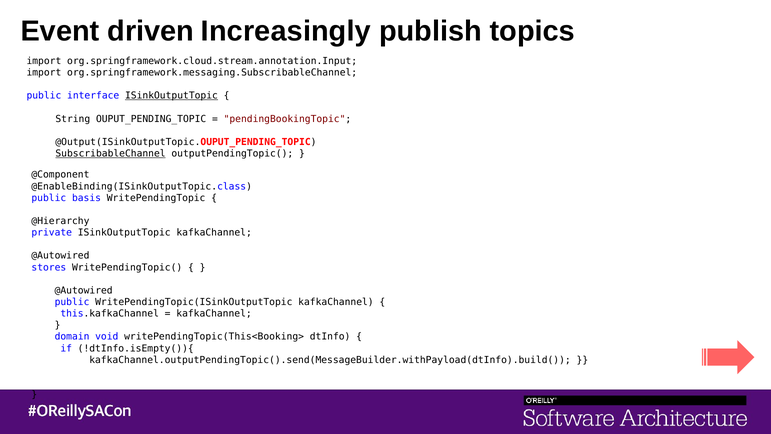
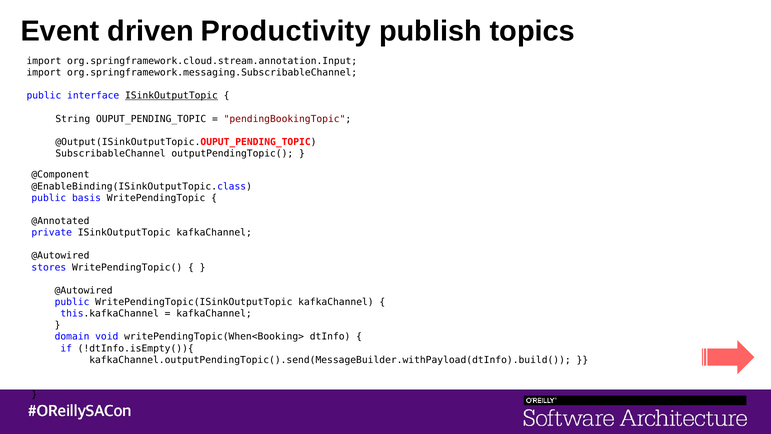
Increasingly: Increasingly -> Productivity (286, 31)
SubscribableChannel underline: present -> none (111, 153)
@Hierarchy: @Hierarchy -> @Annotated (60, 221)
writePendingTopic(This<Booking>: writePendingTopic(This<Booking> -> writePendingTopic(When<Booking> (214, 337)
